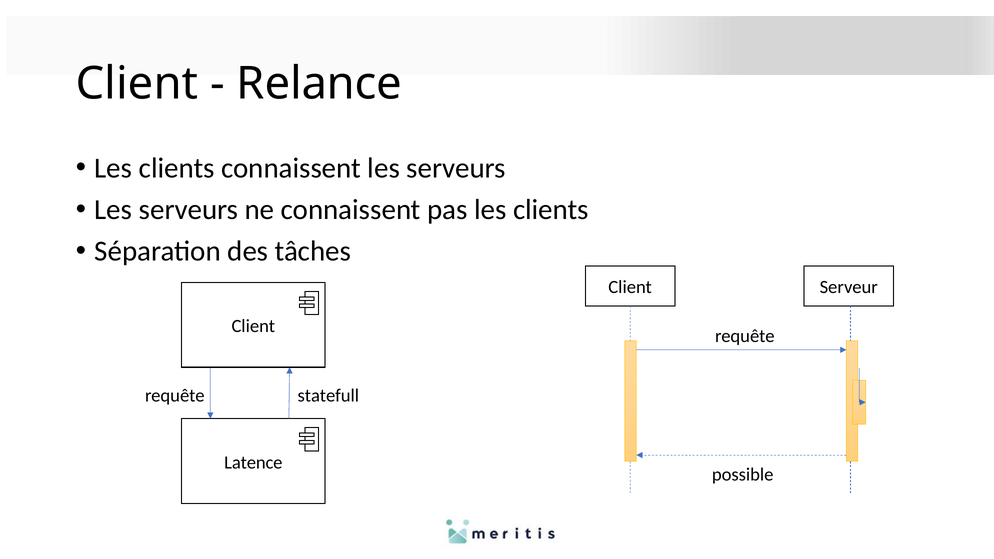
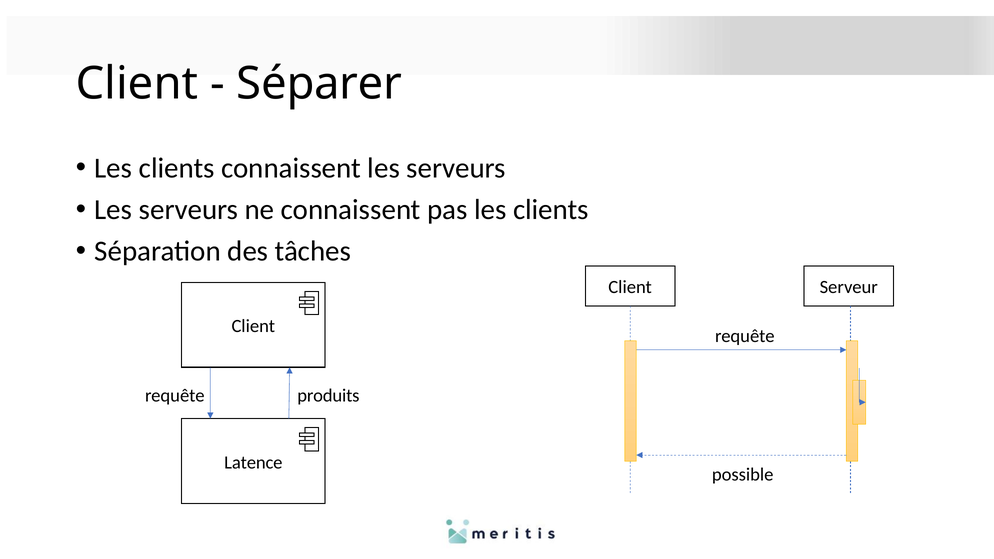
Relance: Relance -> Séparer (319, 83)
statefull: statefull -> produits (328, 396)
